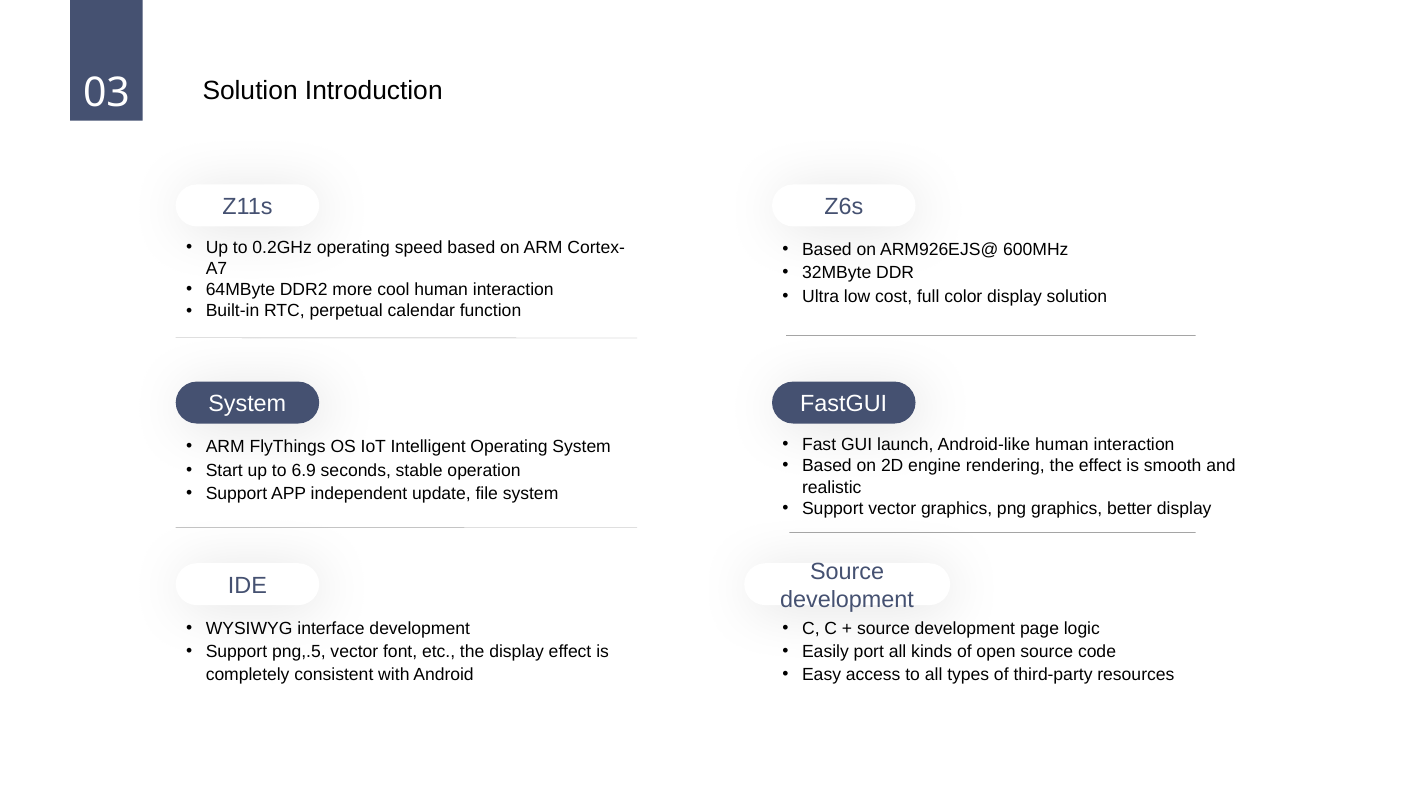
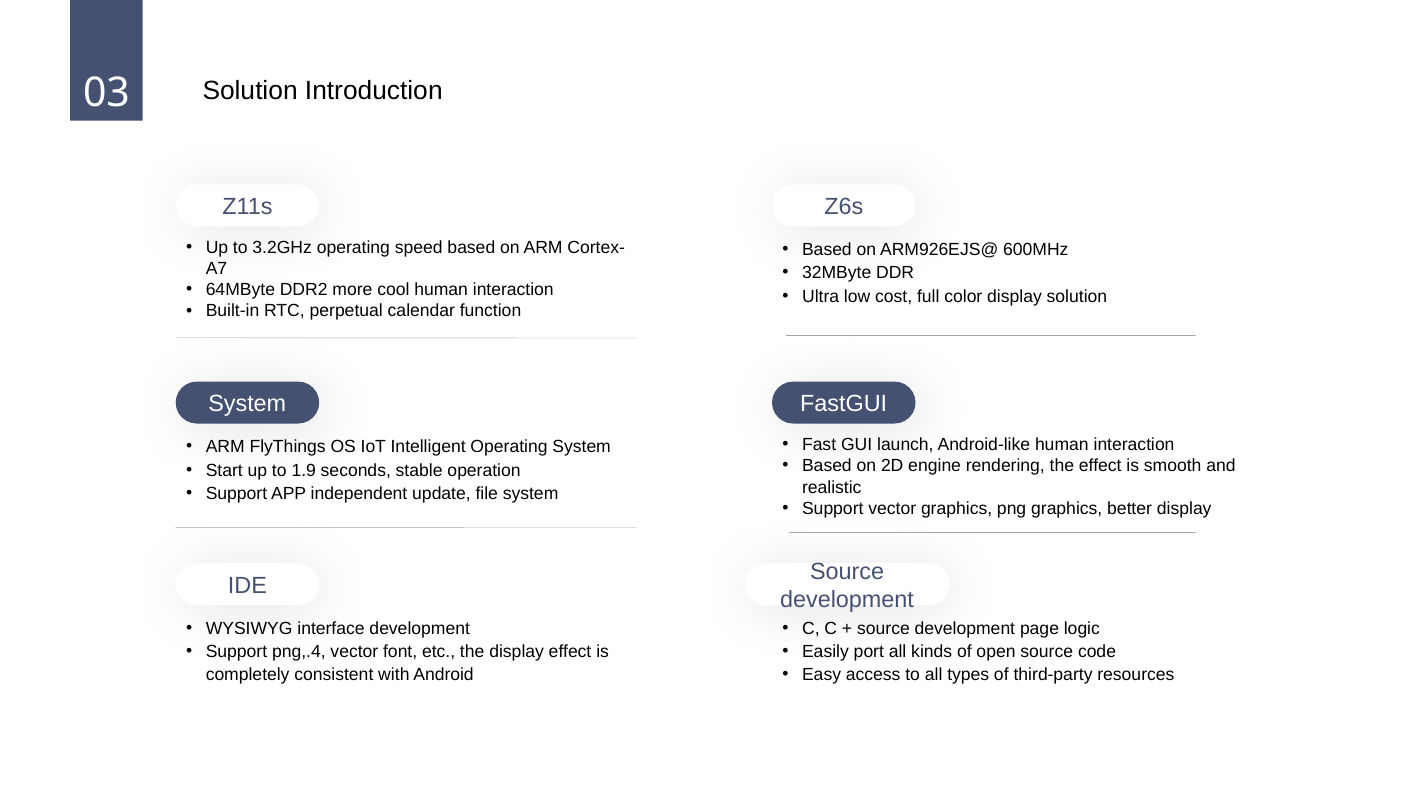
0.2GHz: 0.2GHz -> 3.2GHz (282, 248)
6.9: 6.9 -> 1.9 (304, 470)
png,.5: png,.5 -> png,.4 (299, 652)
